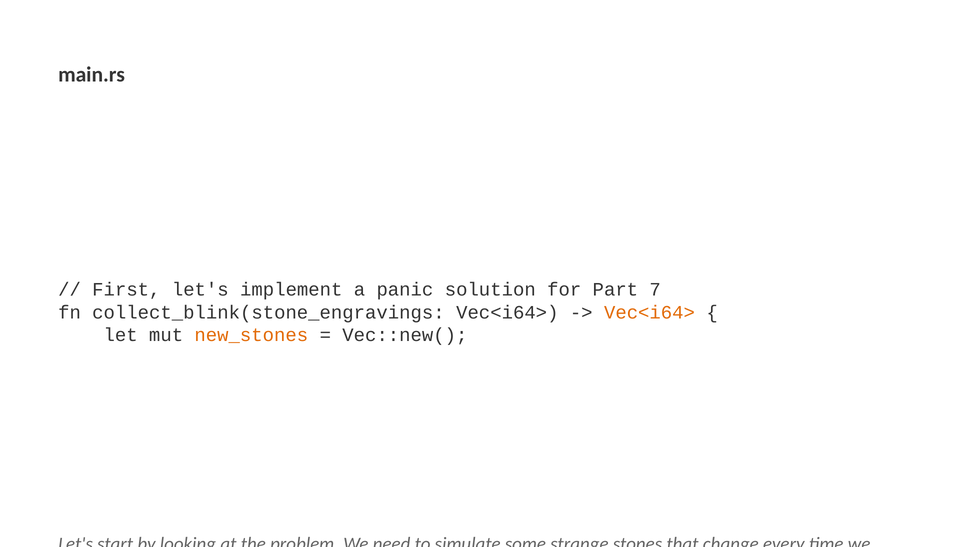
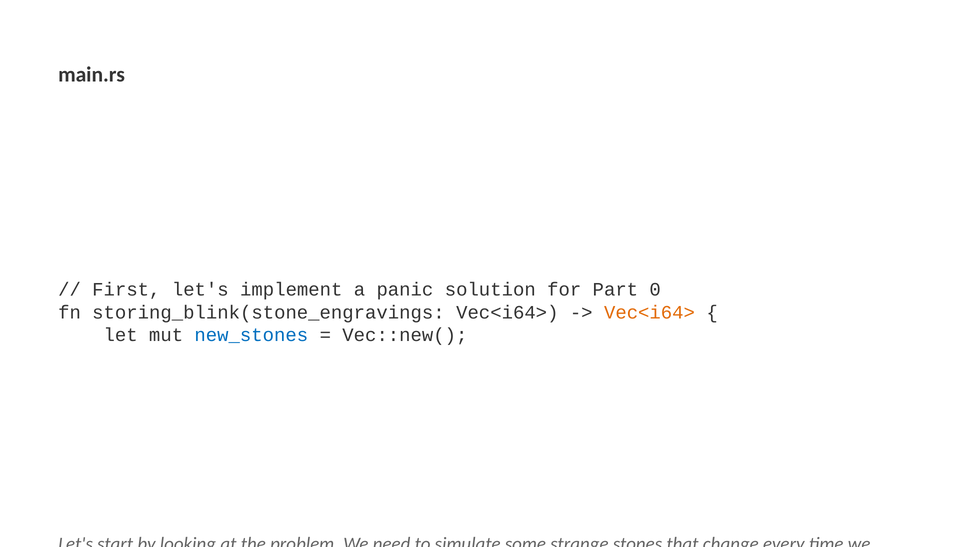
7: 7 -> 0 (655, 290)
collect_blink(stone_engravings: collect_blink(stone_engravings -> storing_blink(stone_engravings (268, 313)
new_stones colour: orange -> blue (251, 335)
